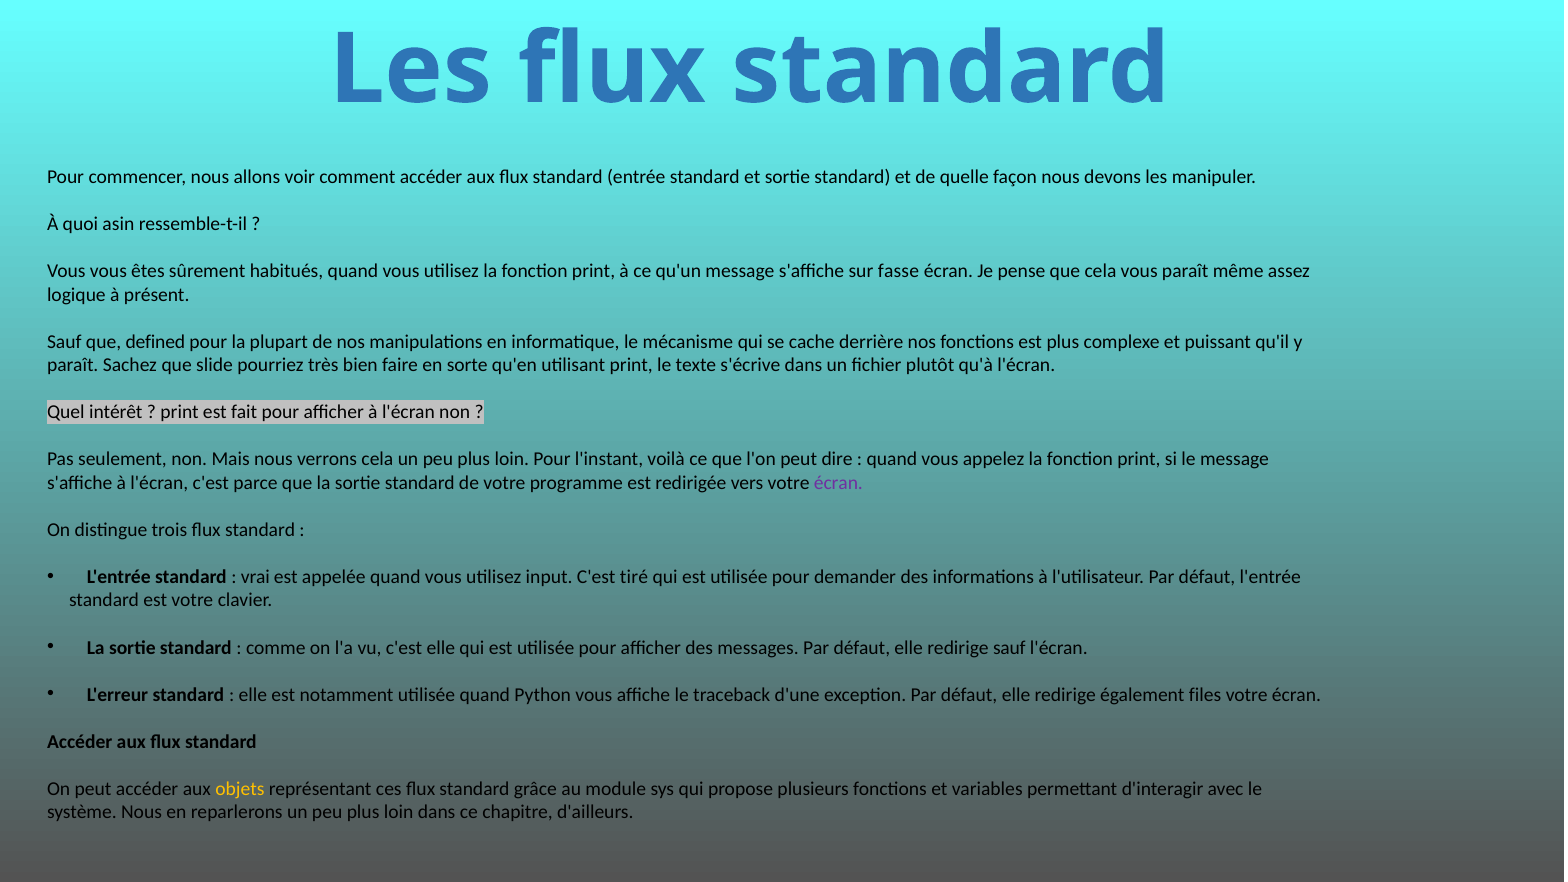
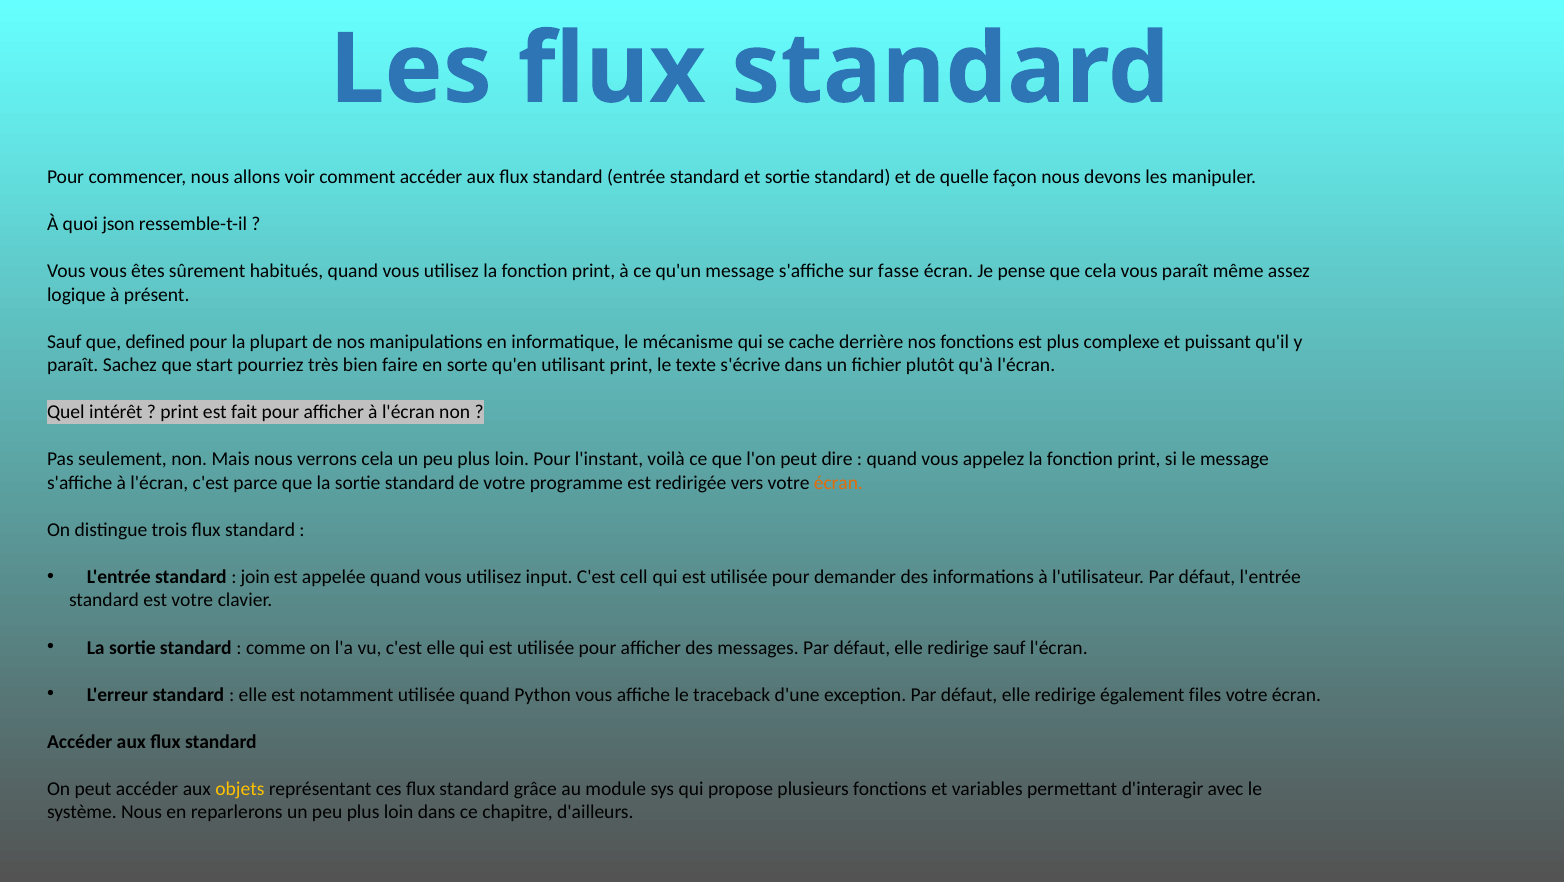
asin: asin -> json (118, 224)
slide: slide -> start (215, 365)
écran colour: purple -> orange (838, 483)
vrai: vrai -> join (255, 577)
tiré: tiré -> cell (634, 577)
